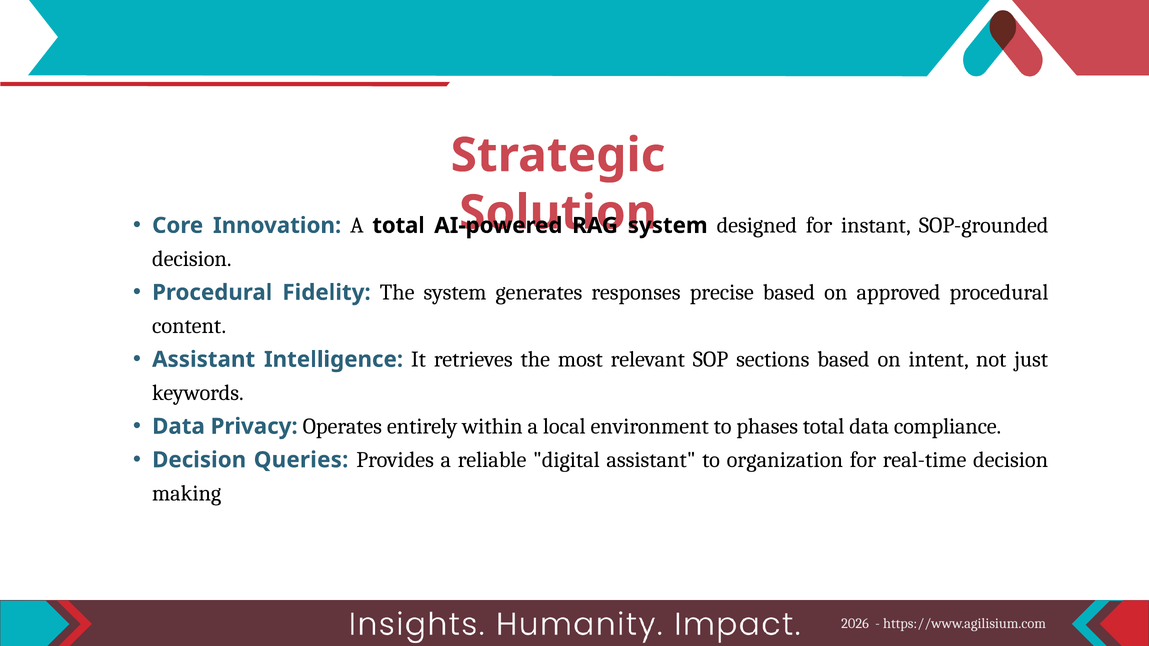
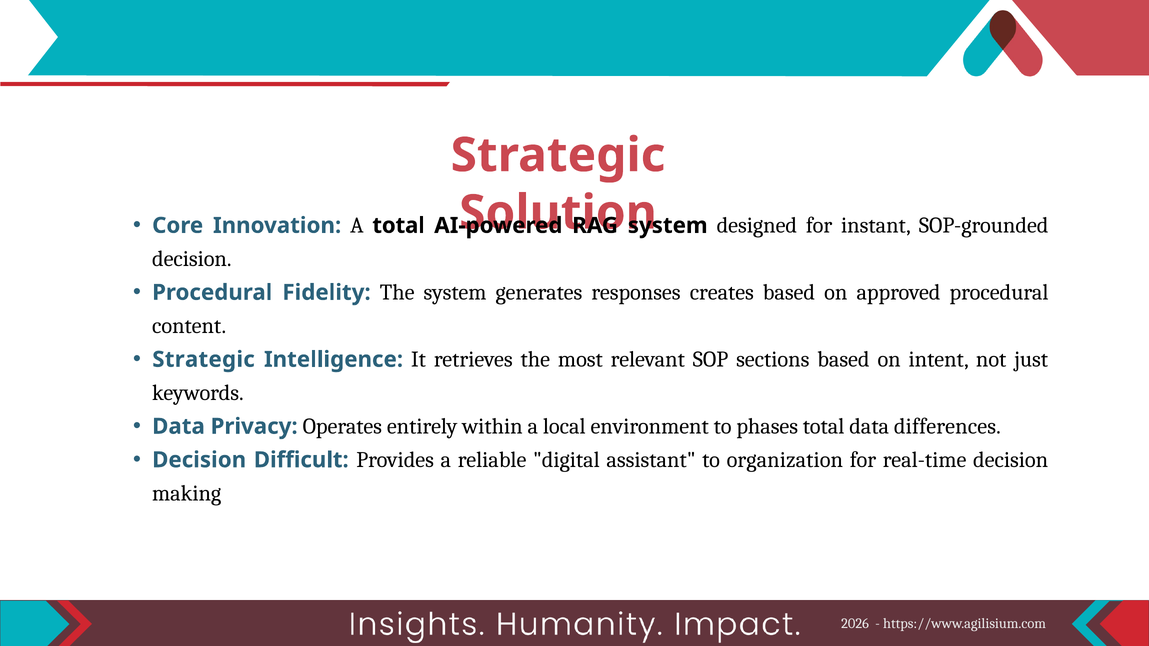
precise: precise -> creates (722, 293)
Assistant: Assistant -> Strategic (204, 360)
compliance: compliance -> differences (947, 427)
Queries: Queries -> Difficult (301, 460)
